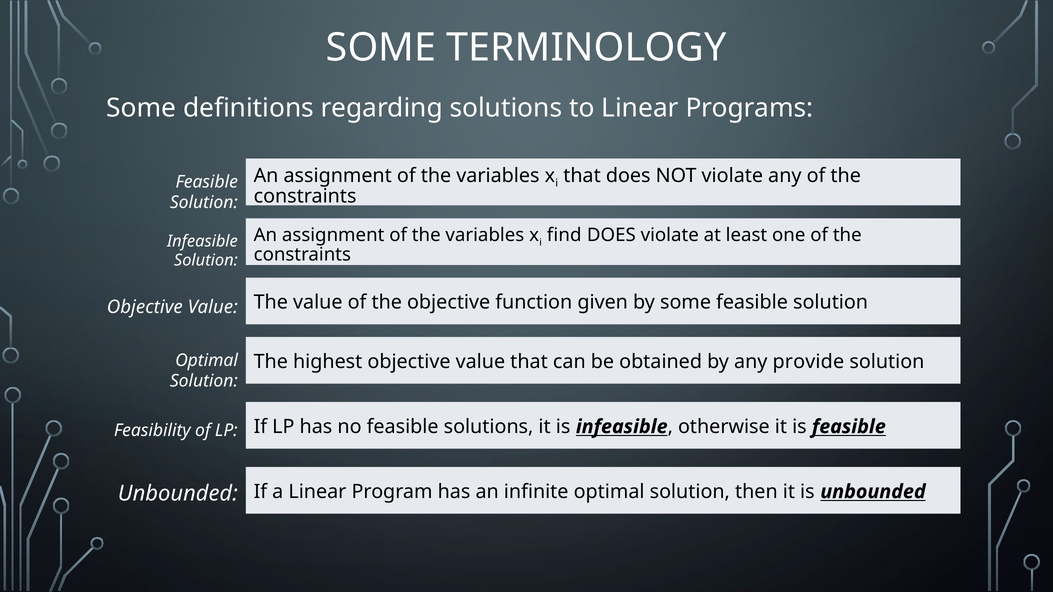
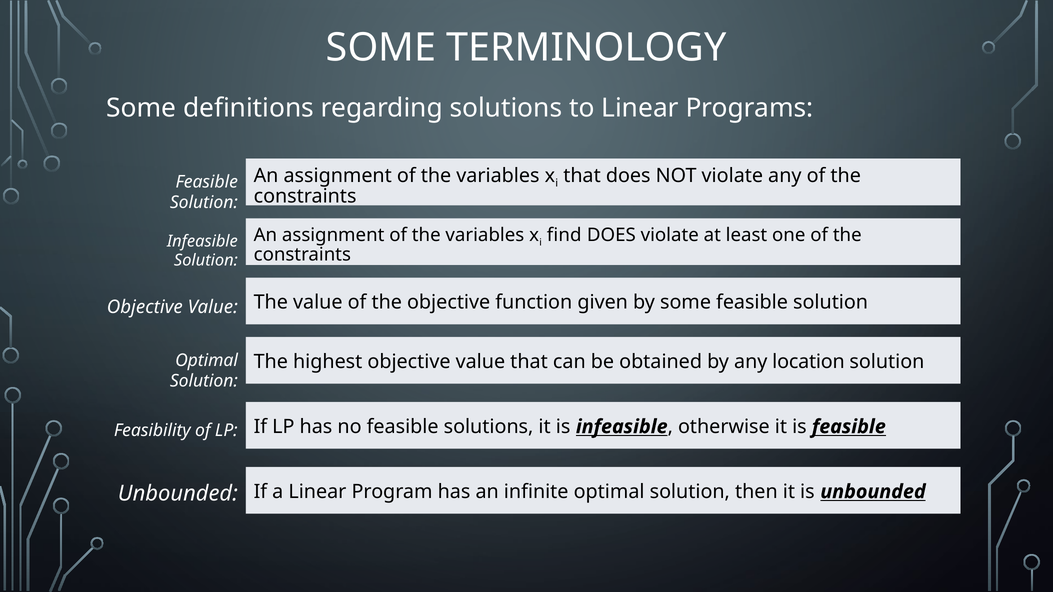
provide: provide -> location (809, 362)
